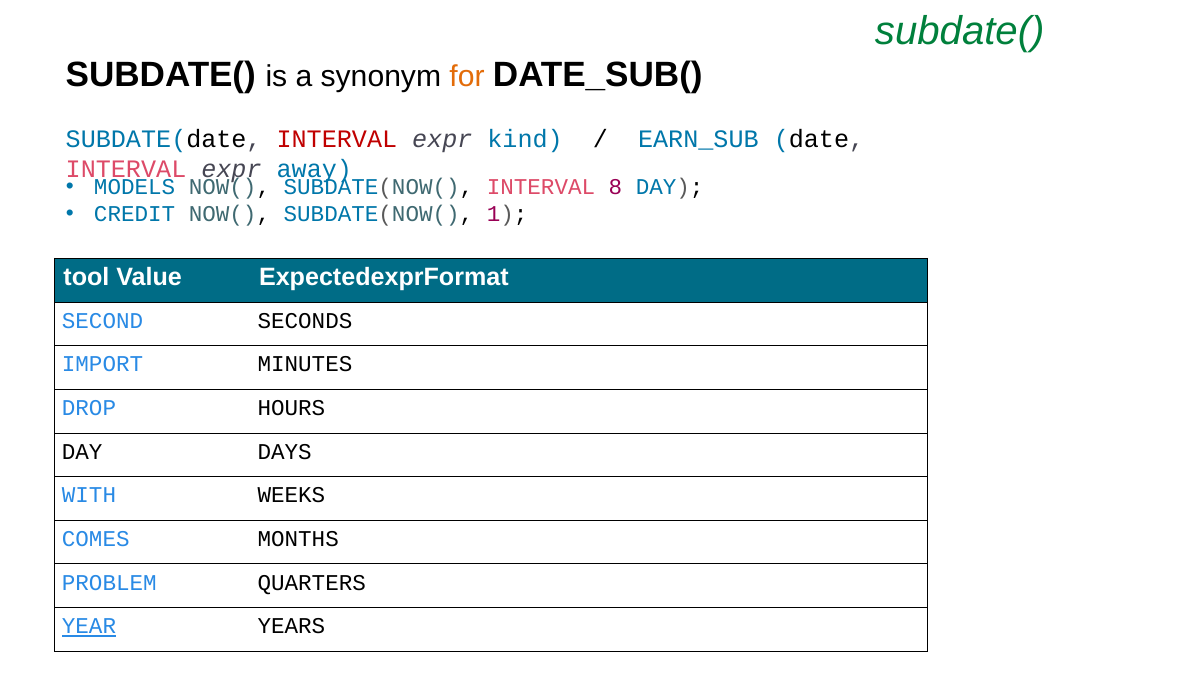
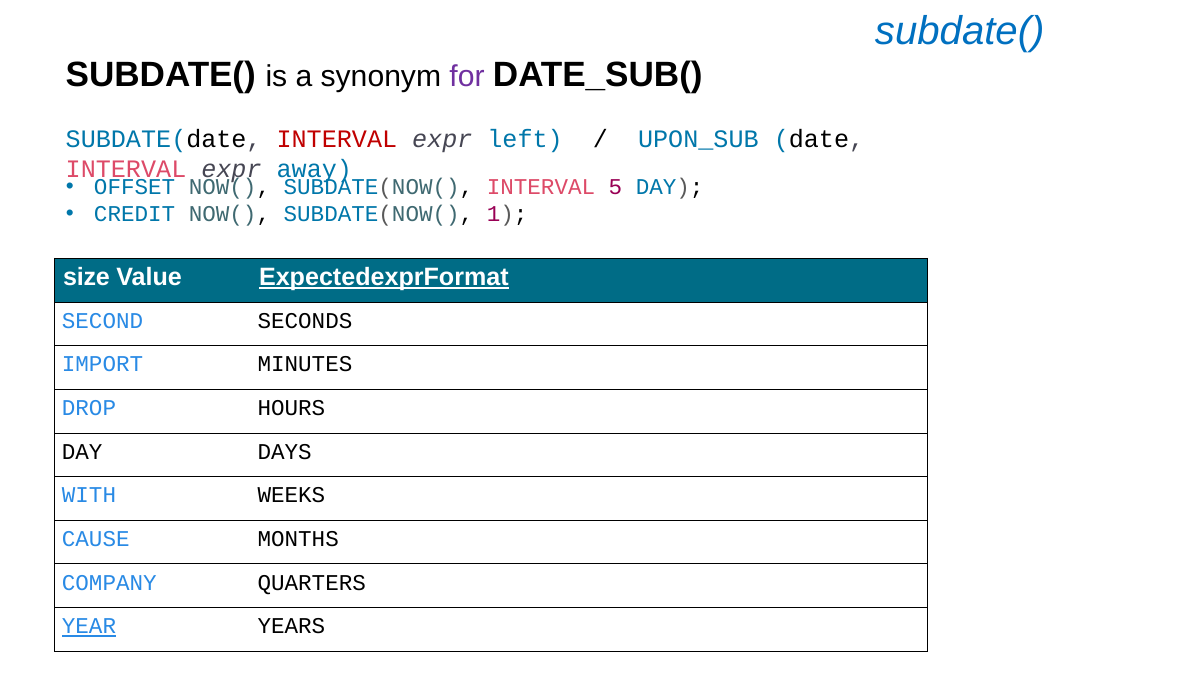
subdate( colour: green -> blue (960, 31)
for colour: orange -> purple (467, 77)
kind: kind -> left (525, 139)
EARN_SUB: EARN_SUB -> UPON_SUB (698, 139)
MODELS: MODELS -> OFFSET (135, 187)
8: 8 -> 5 (615, 187)
tool: tool -> size (87, 277)
ExpectedexprFormat underline: none -> present (384, 277)
COMES: COMES -> CAUSE (96, 539)
PROBLEM: PROBLEM -> COMPANY (109, 583)
